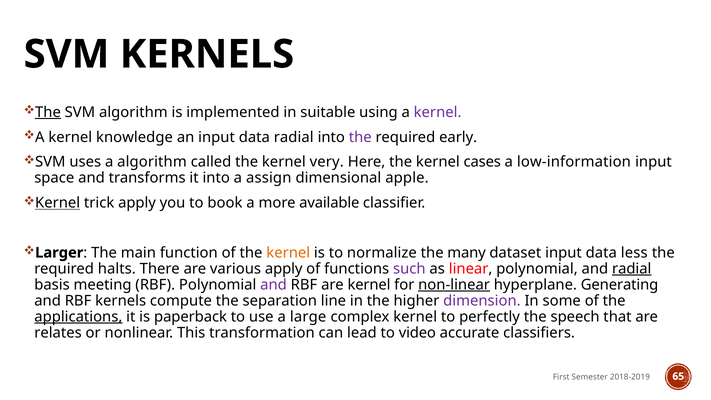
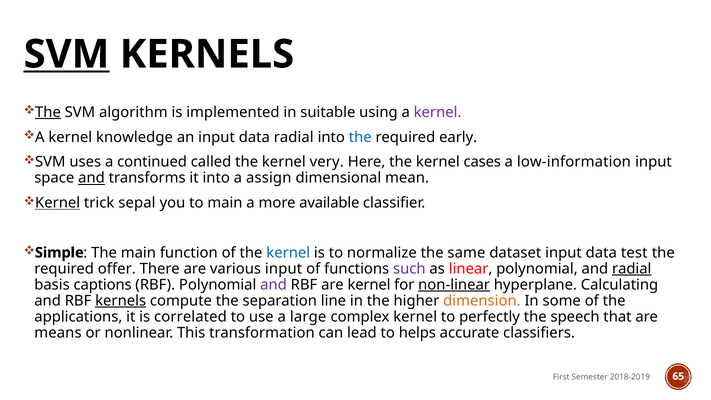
SVM underline: none -> present (67, 54)
the colour: purple -> blue (360, 137)
a algorithm: algorithm -> continued (152, 162)
and underline: none -> present (92, 178)
apple: apple -> mean (407, 178)
trick apply: apply -> sepal (137, 203)
to book: book -> main (225, 203)
Larger: Larger -> Simple (59, 253)
kernel colour: orange -> blue (288, 253)
many: many -> same (466, 253)
less: less -> test (634, 253)
halts: halts -> offer (117, 269)
various apply: apply -> input (284, 269)
meeting: meeting -> captions (103, 285)
Generating: Generating -> Calculating (620, 285)
kernels underline: none -> present (121, 301)
dimension colour: purple -> orange (482, 301)
applications underline: present -> none (78, 317)
paperback: paperback -> correlated (190, 317)
relates: relates -> means (58, 333)
video: video -> helps (417, 333)
